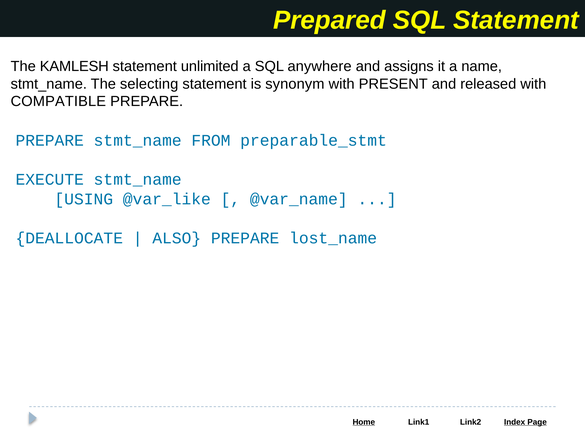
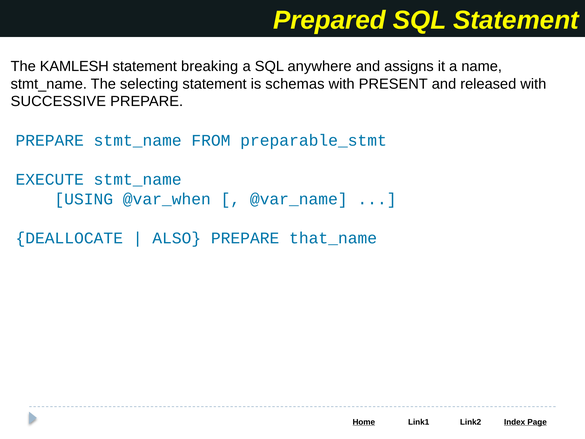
unlimited: unlimited -> breaking (210, 66)
synonym: synonym -> schemas (295, 84)
COMPATIBLE: COMPATIBLE -> SUCCESSIVE (58, 101)
@var_like: @var_like -> @var_when (167, 199)
lost_name: lost_name -> that_name (333, 238)
